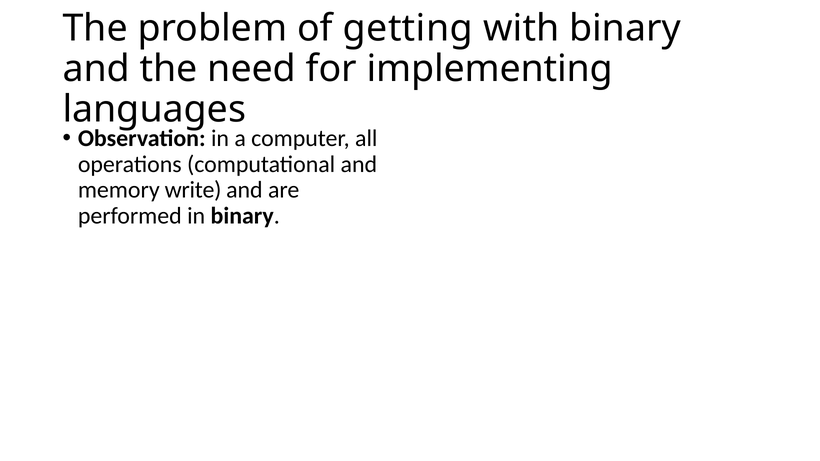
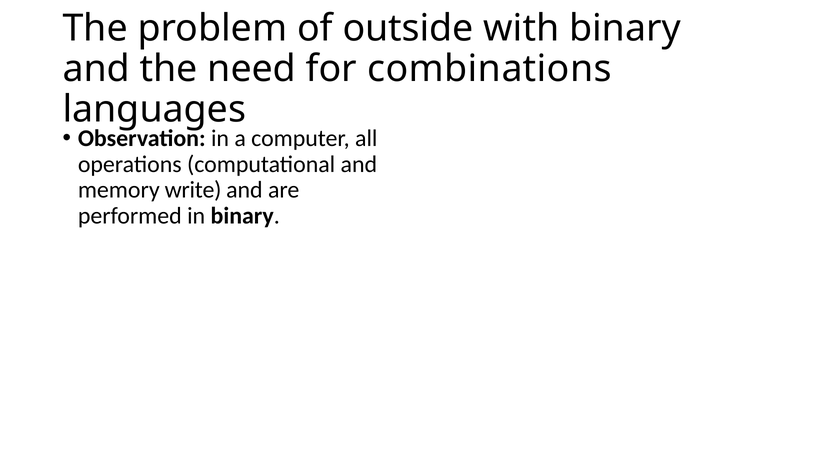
getting: getting -> outside (408, 28)
implementing: implementing -> combinations (490, 69)
